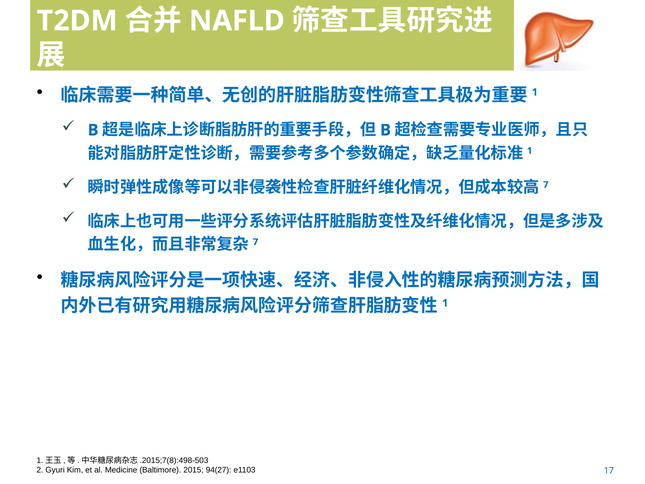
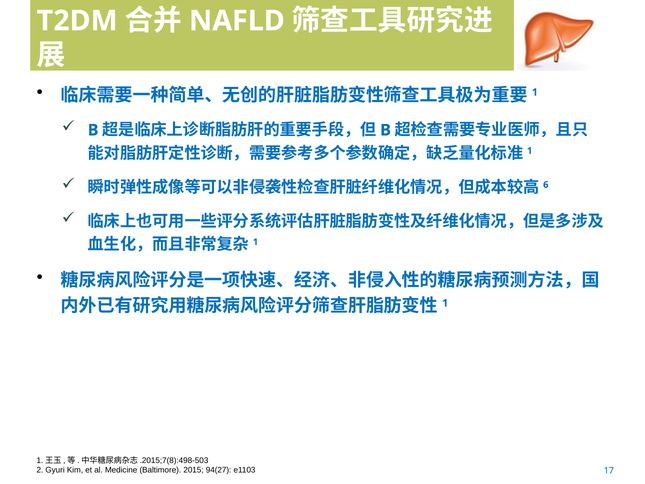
7: 7 -> 6 (546, 185)
7: 7 -> 1 (256, 242)
